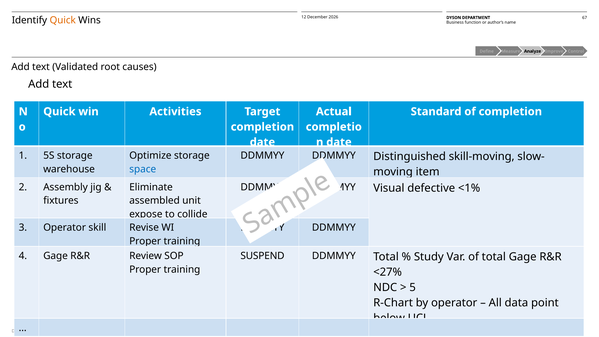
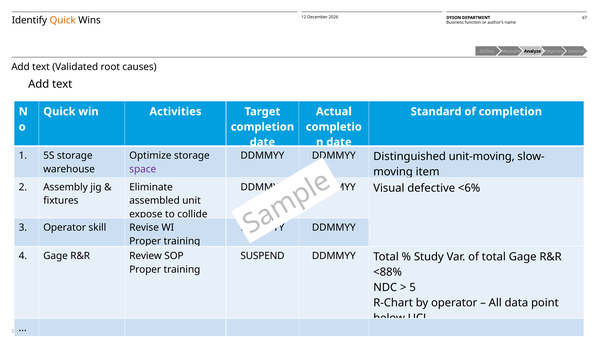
skill-moving: skill-moving -> unit-moving (482, 157)
space colour: blue -> purple (143, 169)
<1%: <1% -> <6% (469, 188)
<27%: <27% -> <88% (388, 272)
